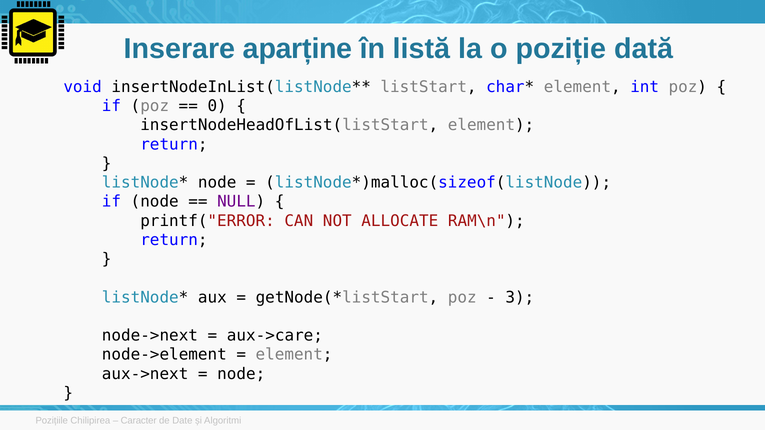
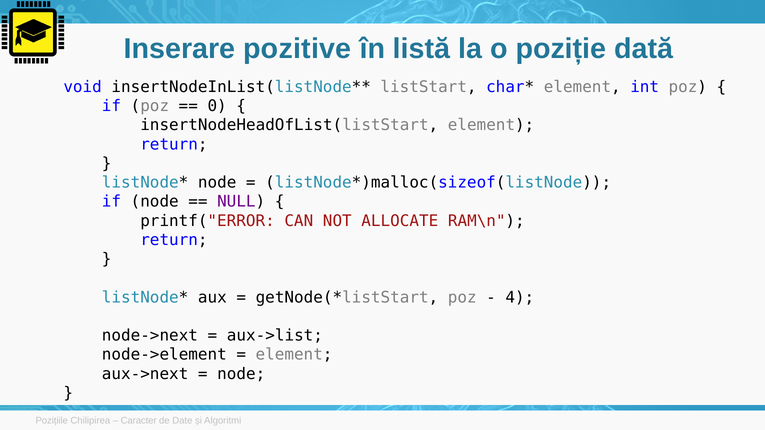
aparține: aparține -> pozitive (297, 49)
3: 3 -> 4 (520, 297)
aux->care: aux->care -> aux->list (275, 336)
